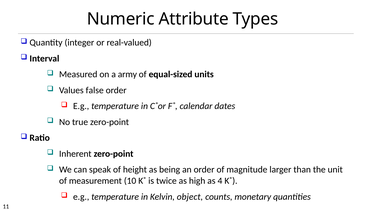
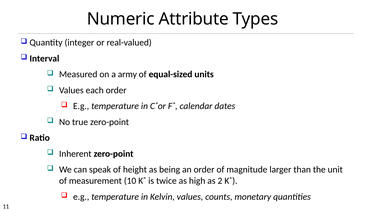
false: false -> each (95, 90)
4: 4 -> 2 (220, 181)
Kelvin object: object -> values (190, 197)
